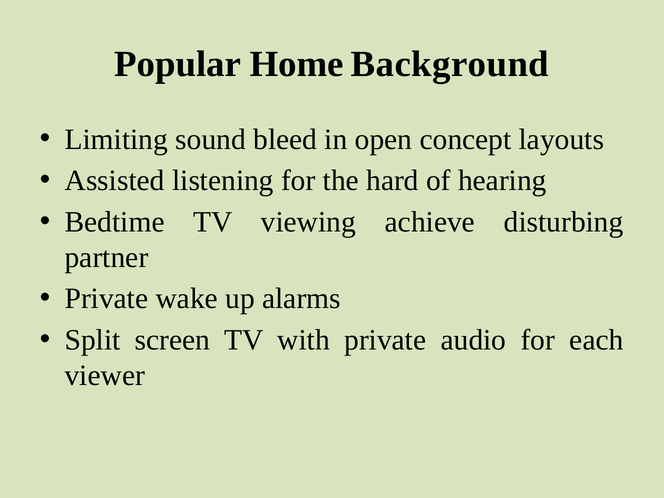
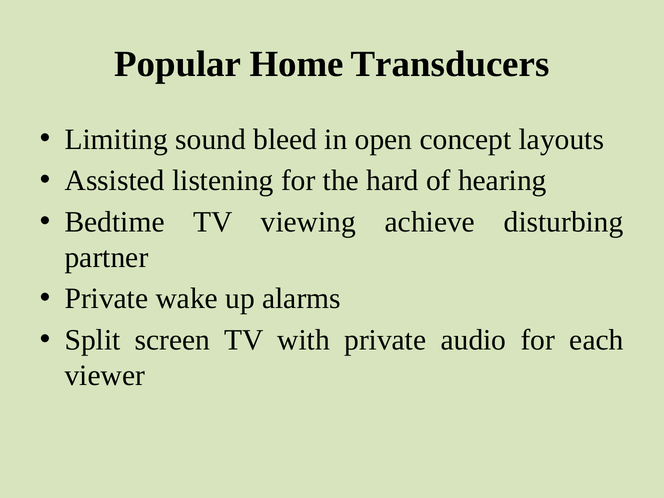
Background: Background -> Transducers (450, 64)
